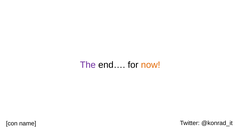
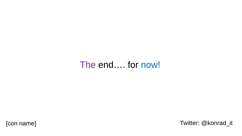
now colour: orange -> blue (151, 65)
